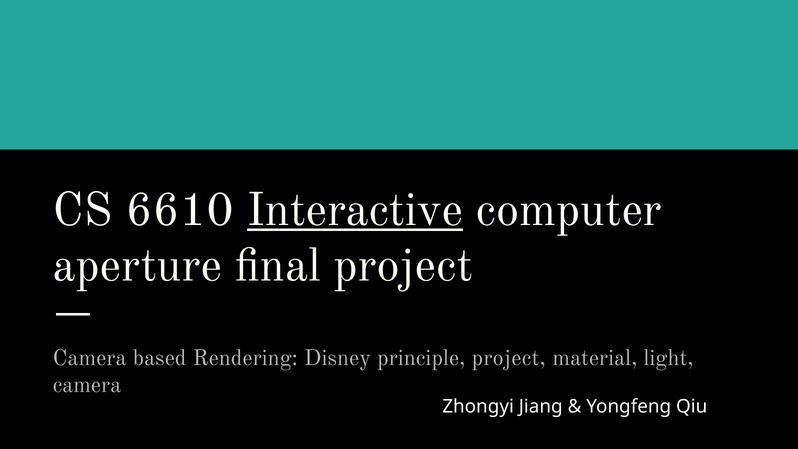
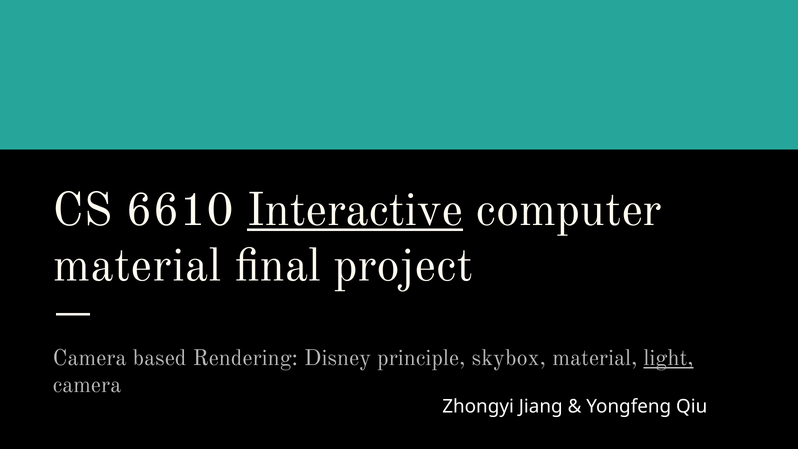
aperture: aperture -> material (137, 265)
principle project: project -> skybox (509, 358)
light underline: none -> present (669, 358)
